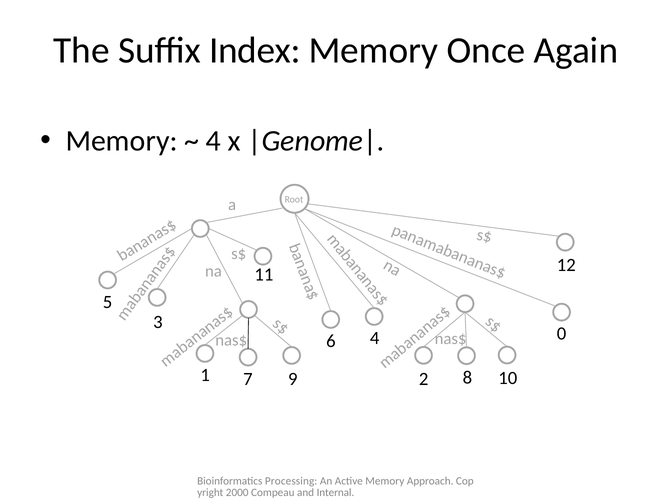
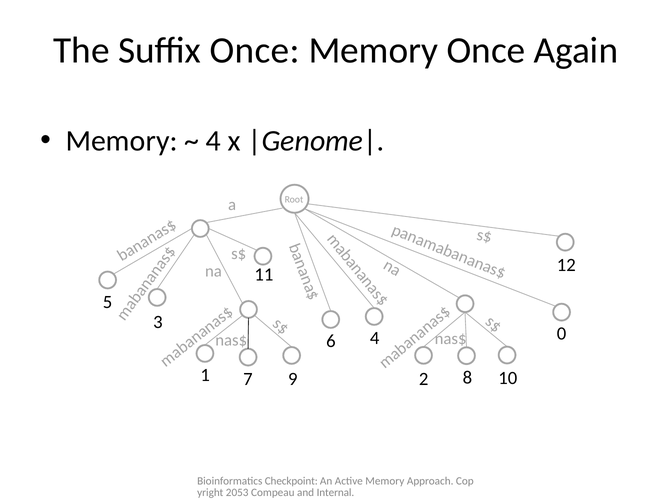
Suffix Index: Index -> Once (255, 50)
Processing: Processing -> Checkpoint (291, 481)
2000: 2000 -> 2053 (237, 492)
